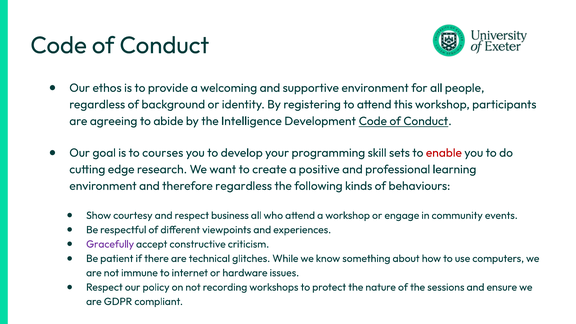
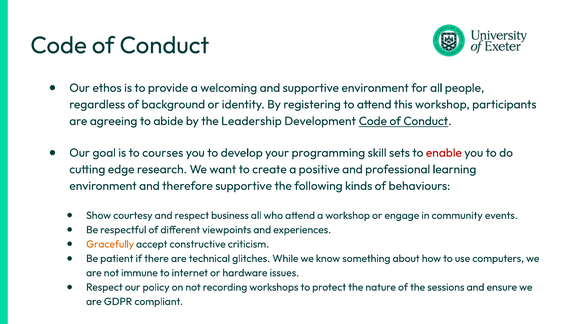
Intelligence: Intelligence -> Leadership (251, 121)
therefore regardless: regardless -> supportive (244, 186)
Gracefully colour: purple -> orange (110, 244)
